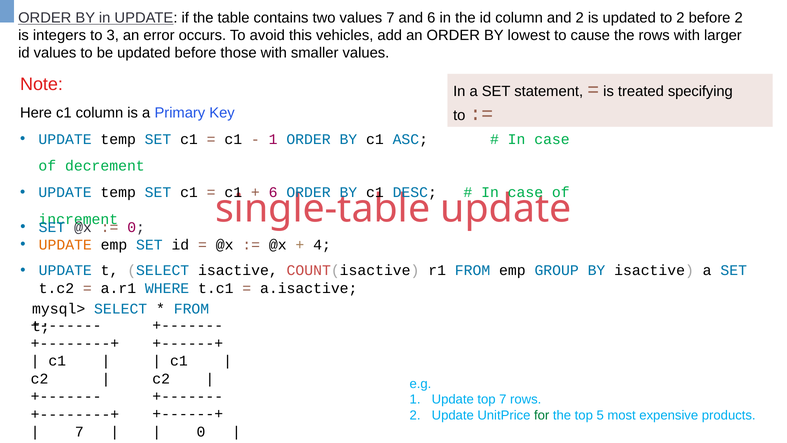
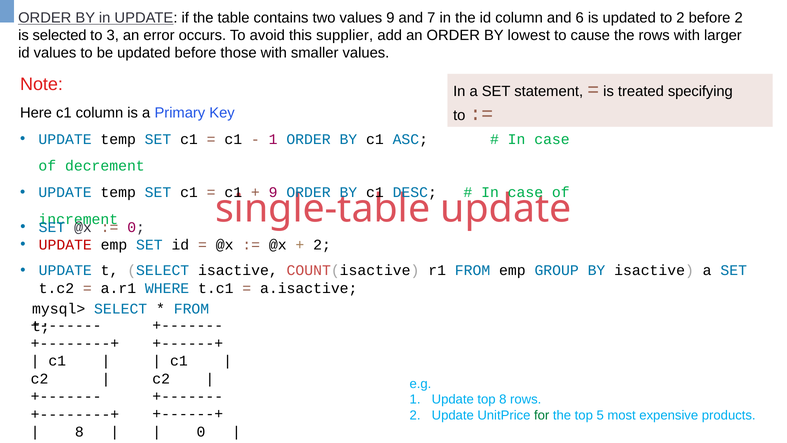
values 7: 7 -> 9 (390, 18)
and 6: 6 -> 7 (431, 18)
and 2: 2 -> 6 (580, 18)
integers: integers -> selected (60, 35)
vehicles: vehicles -> supplier (345, 35)
6: 6 -> 9 (273, 192)
UPDATE colour: orange -> red (65, 245)
4: 4 -> 2 (322, 245)
top 7: 7 -> 8 (503, 399)
7: 7 -> 8 (79, 432)
